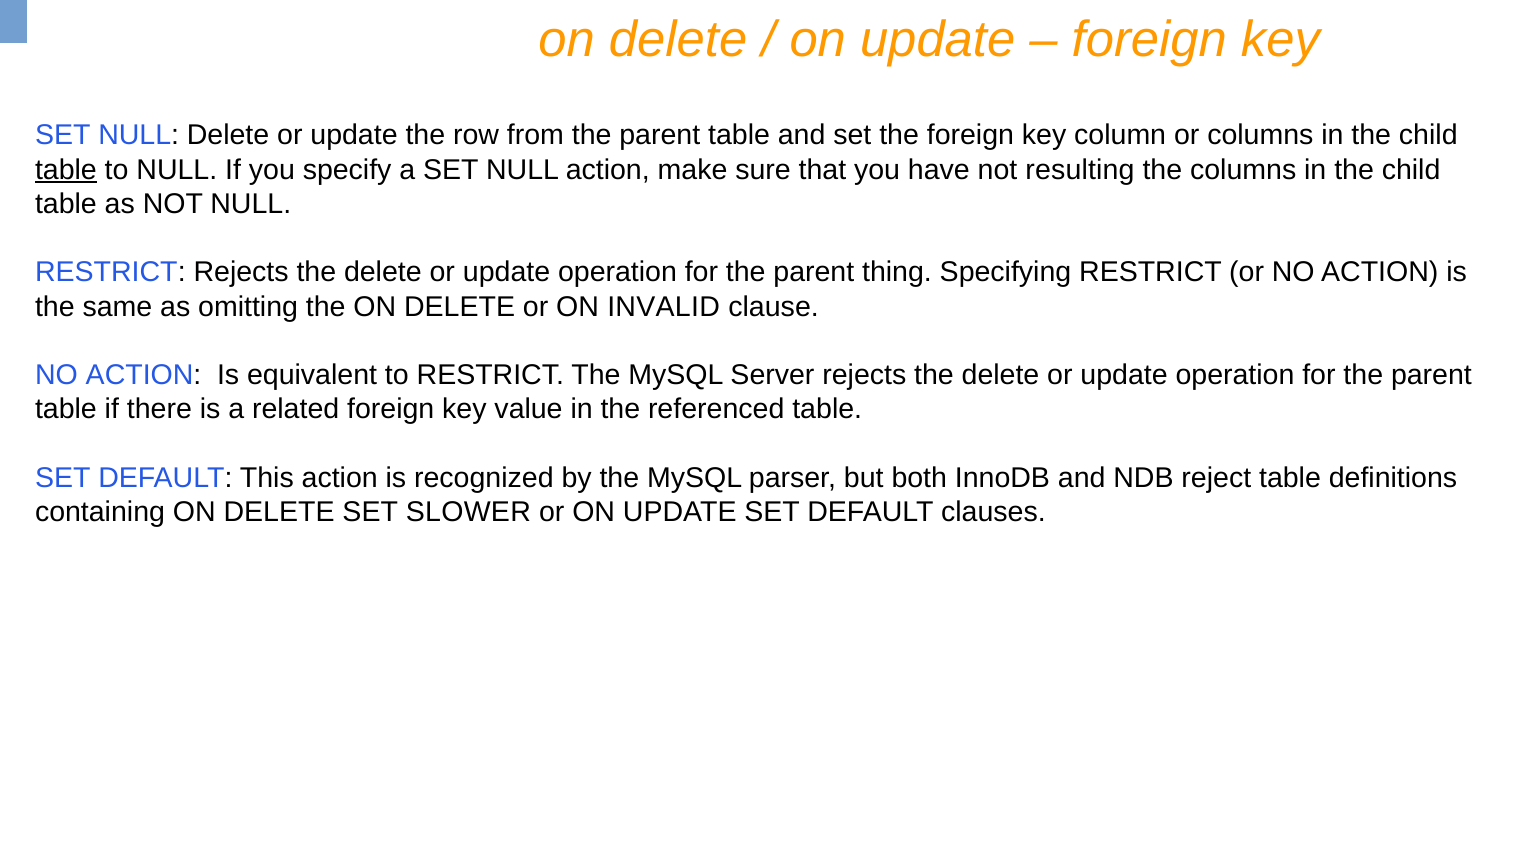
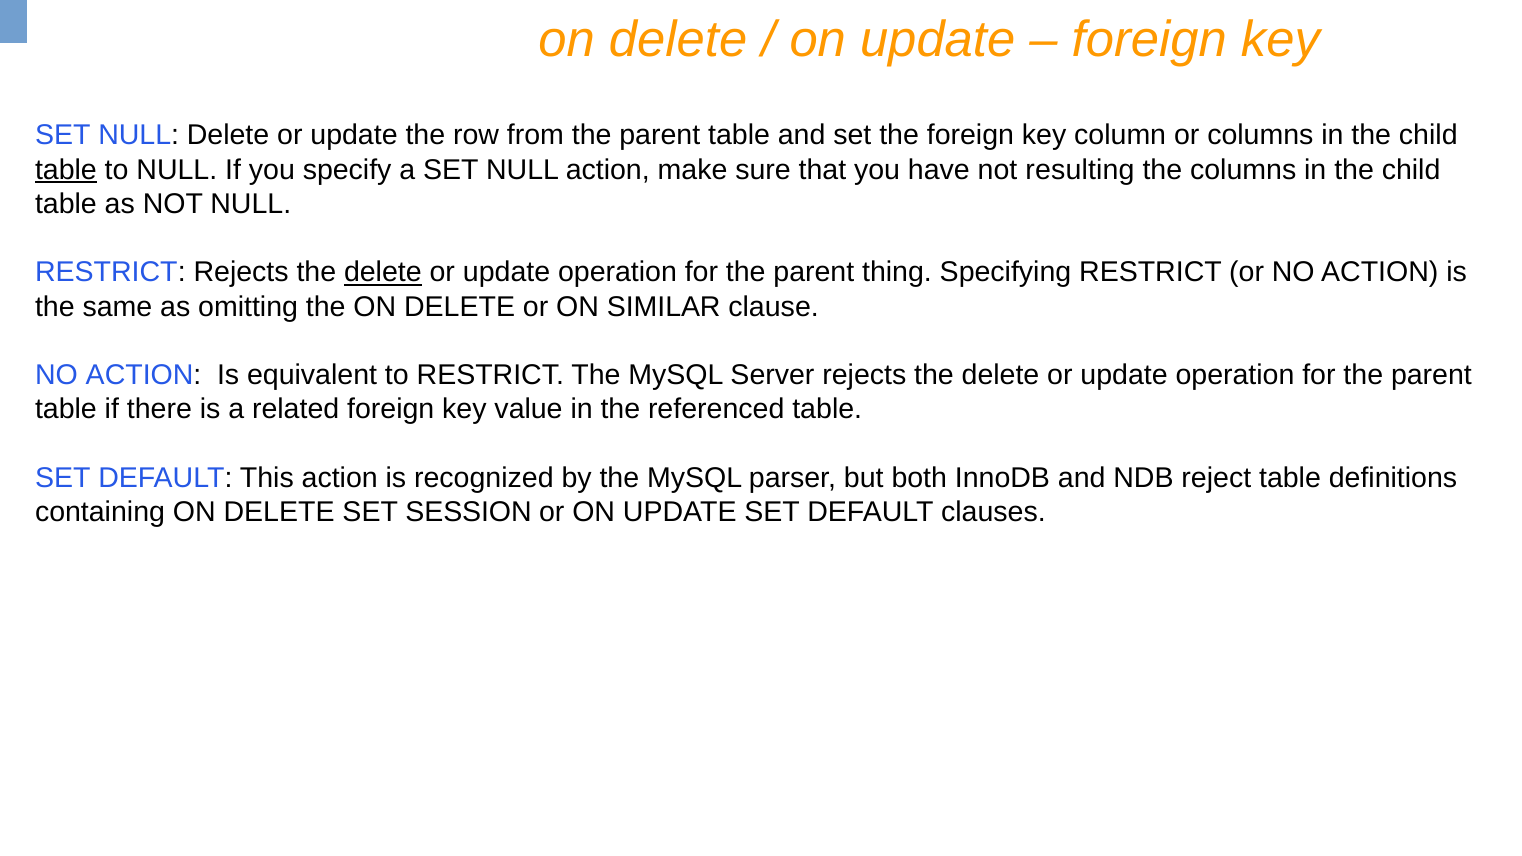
delete underline: none -> present (383, 272)
INVALID: INVALID -> SIMILAR (664, 307)
SLOWER: SLOWER -> SESSION (469, 512)
